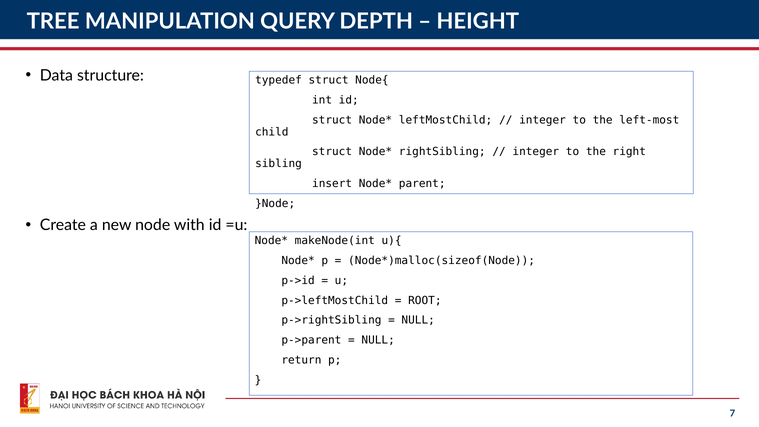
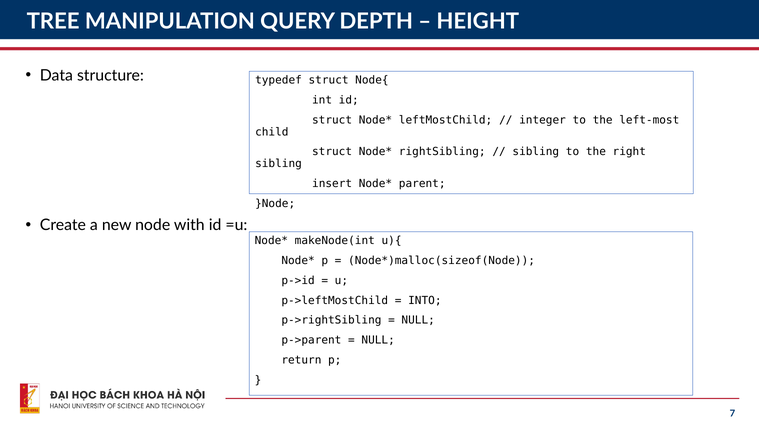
integer: integer -> sibling (536, 152)
ROOT: ROOT -> INTO (425, 300)
